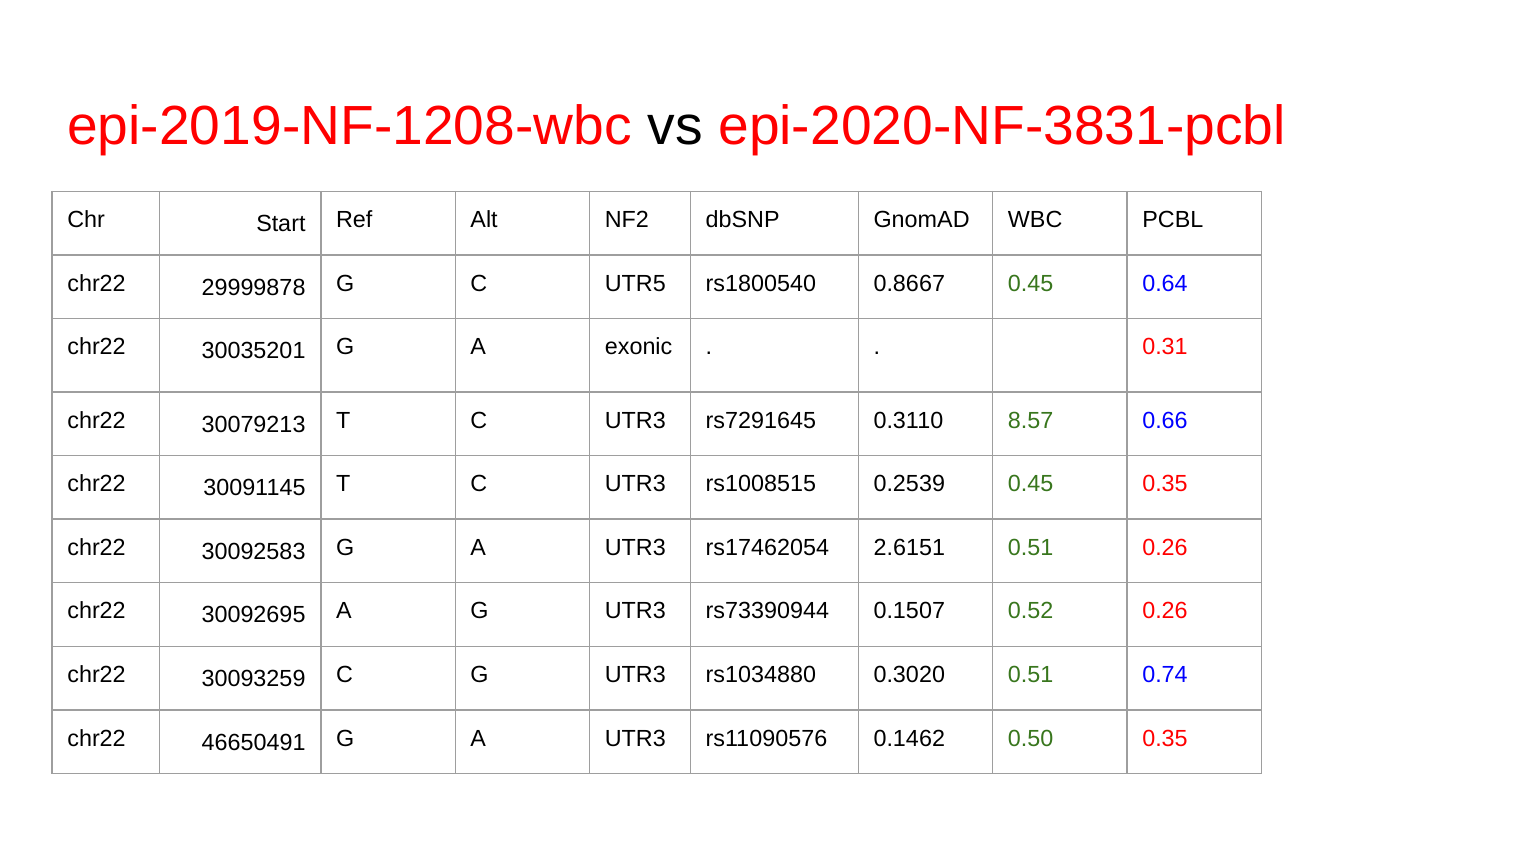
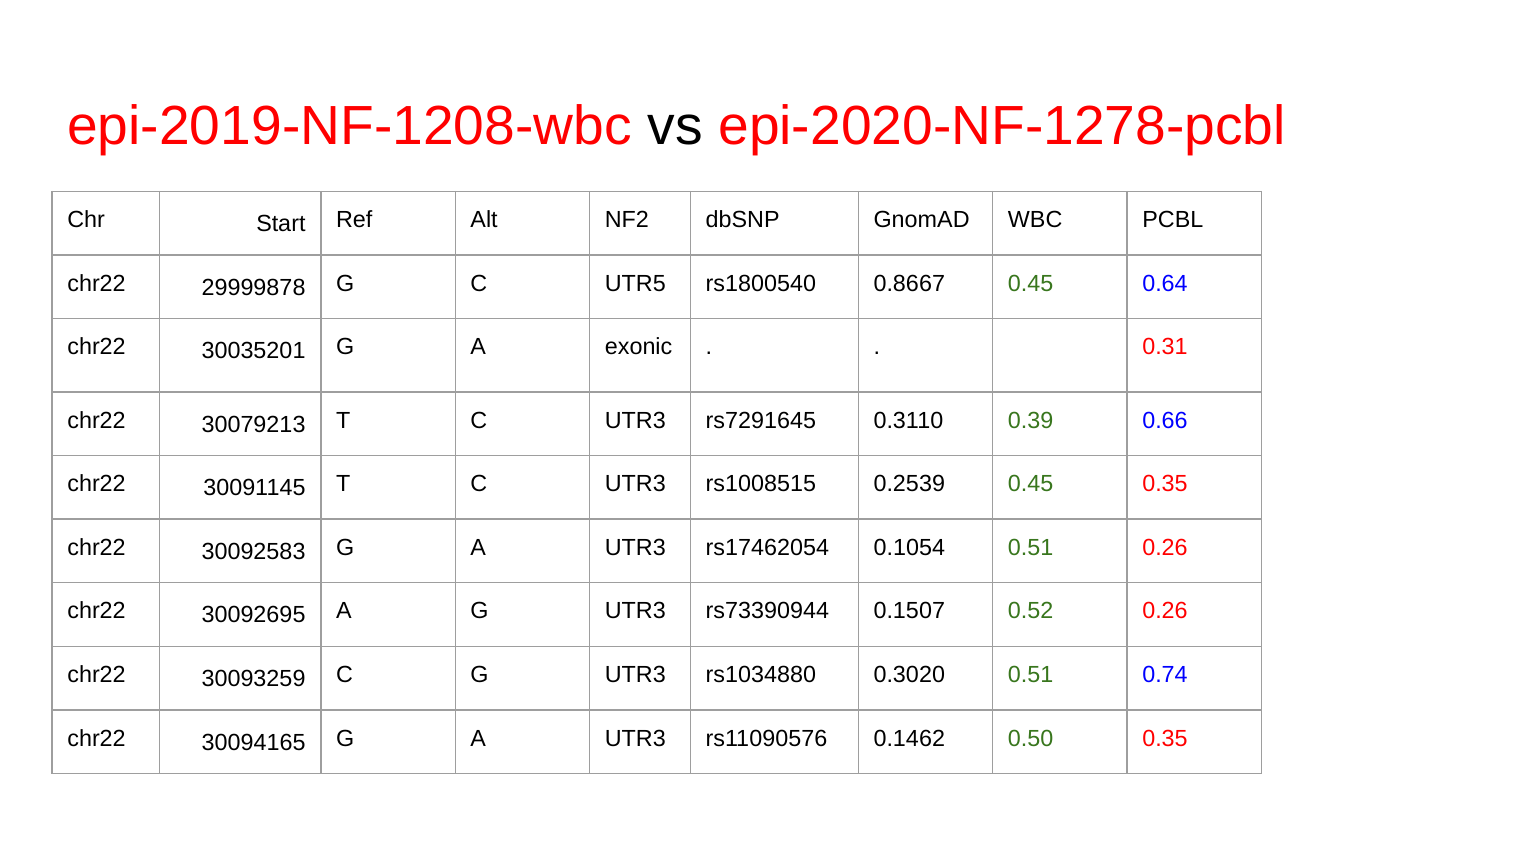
epi-2020-NF-3831-pcbl: epi-2020-NF-3831-pcbl -> epi-2020-NF-1278-pcbl (1002, 127)
8.57: 8.57 -> 0.39 (1031, 421)
2.6151: 2.6151 -> 0.1054 (909, 548)
46650491: 46650491 -> 30094165 (254, 743)
